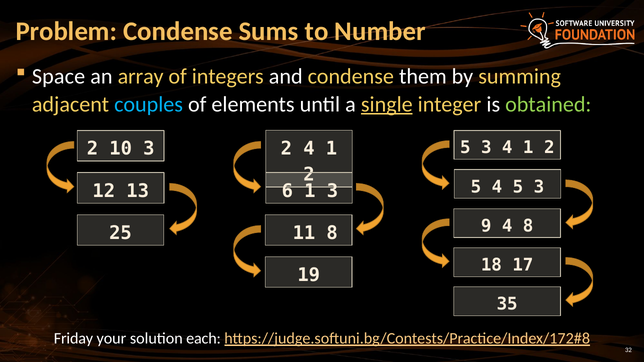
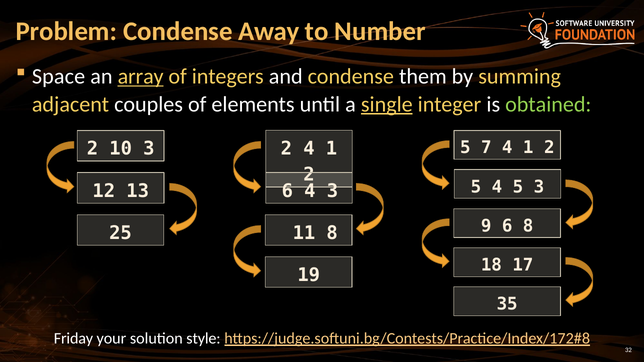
Sums: Sums -> Away (269, 31)
array underline: none -> present (141, 76)
couples colour: light blue -> white (149, 104)
3: 3 -> 7 (486, 148)
6 1: 1 -> 4 (310, 191)
9 4: 4 -> 6 (507, 226)
each: each -> style (204, 339)
